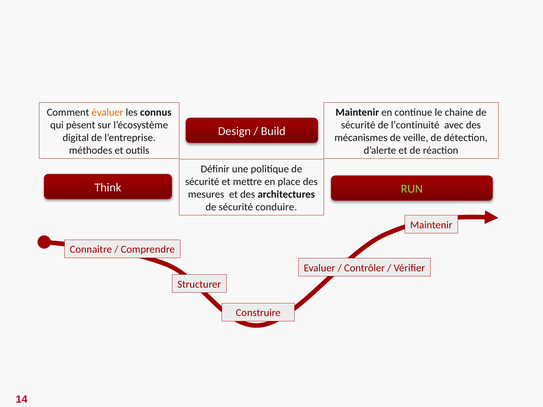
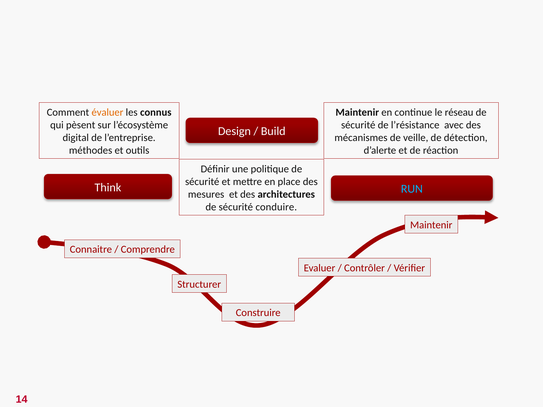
chaine: chaine -> réseau (459, 112)
l’continuité: l’continuité -> l’résistance (415, 125)
RUN colour: light green -> light blue (412, 189)
